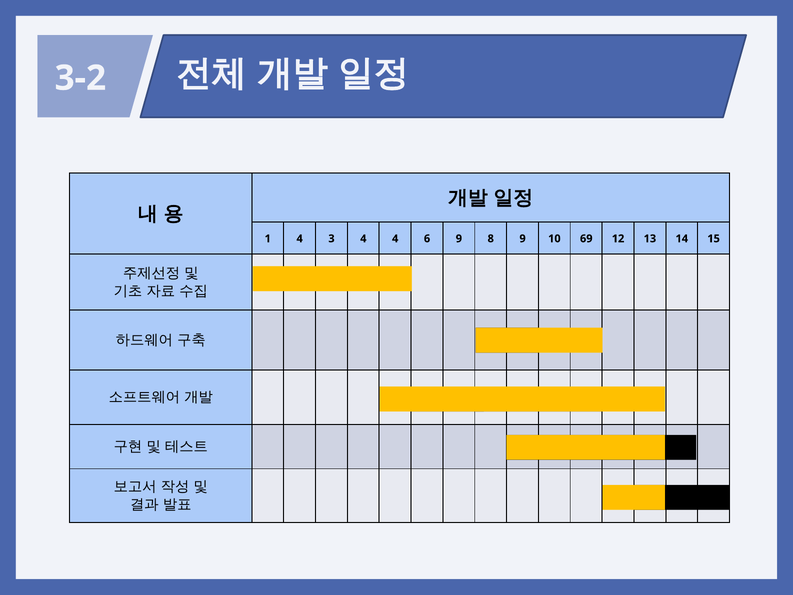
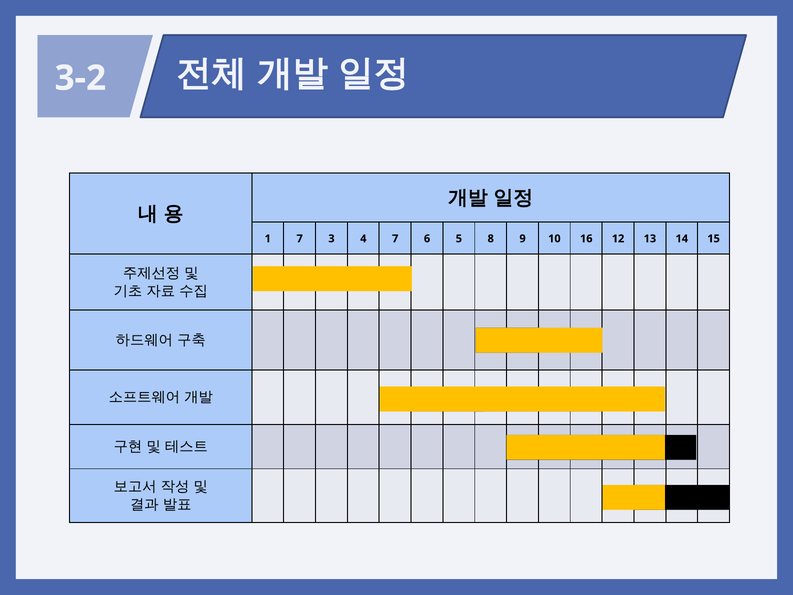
1 4: 4 -> 7 (300, 239)
4 4: 4 -> 7 (395, 239)
6 9: 9 -> 5 (459, 239)
69: 69 -> 16 (586, 239)
